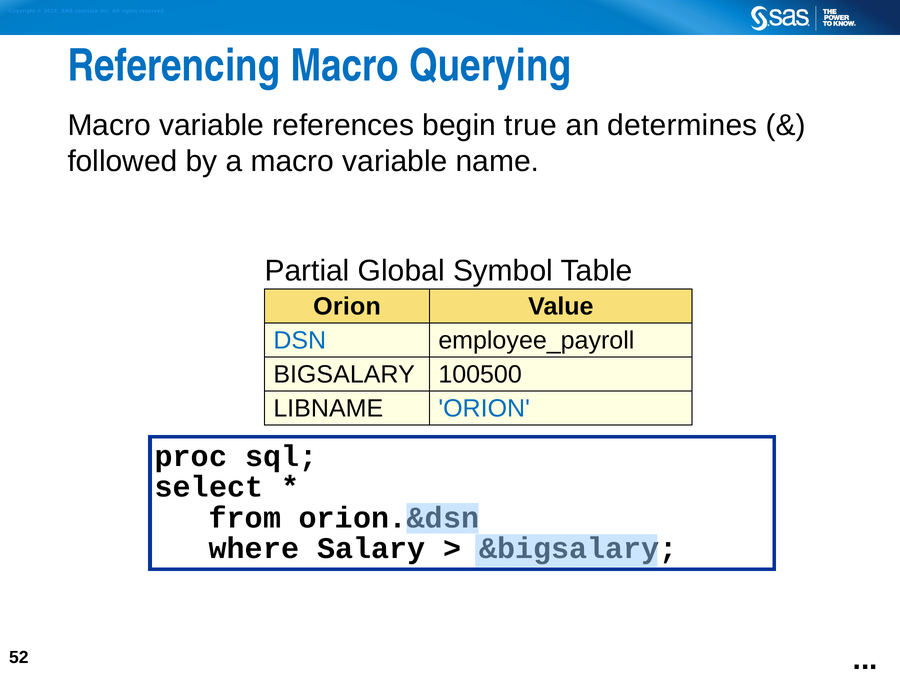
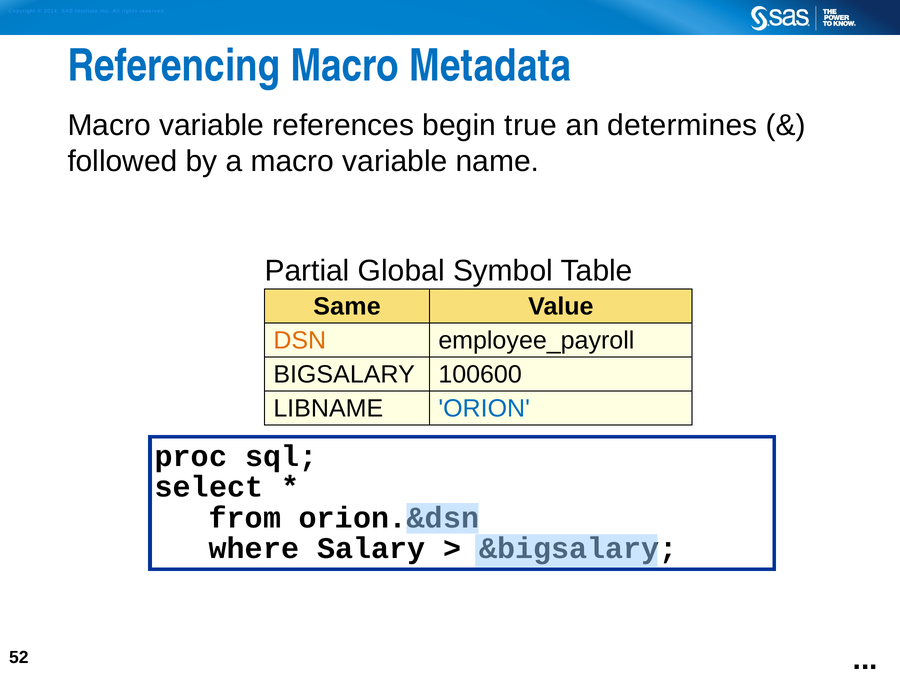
Querying: Querying -> Metadata (490, 66)
Orion: Orion -> Same (347, 306)
DSN colour: blue -> orange (300, 340)
100500: 100500 -> 100600 (480, 375)
